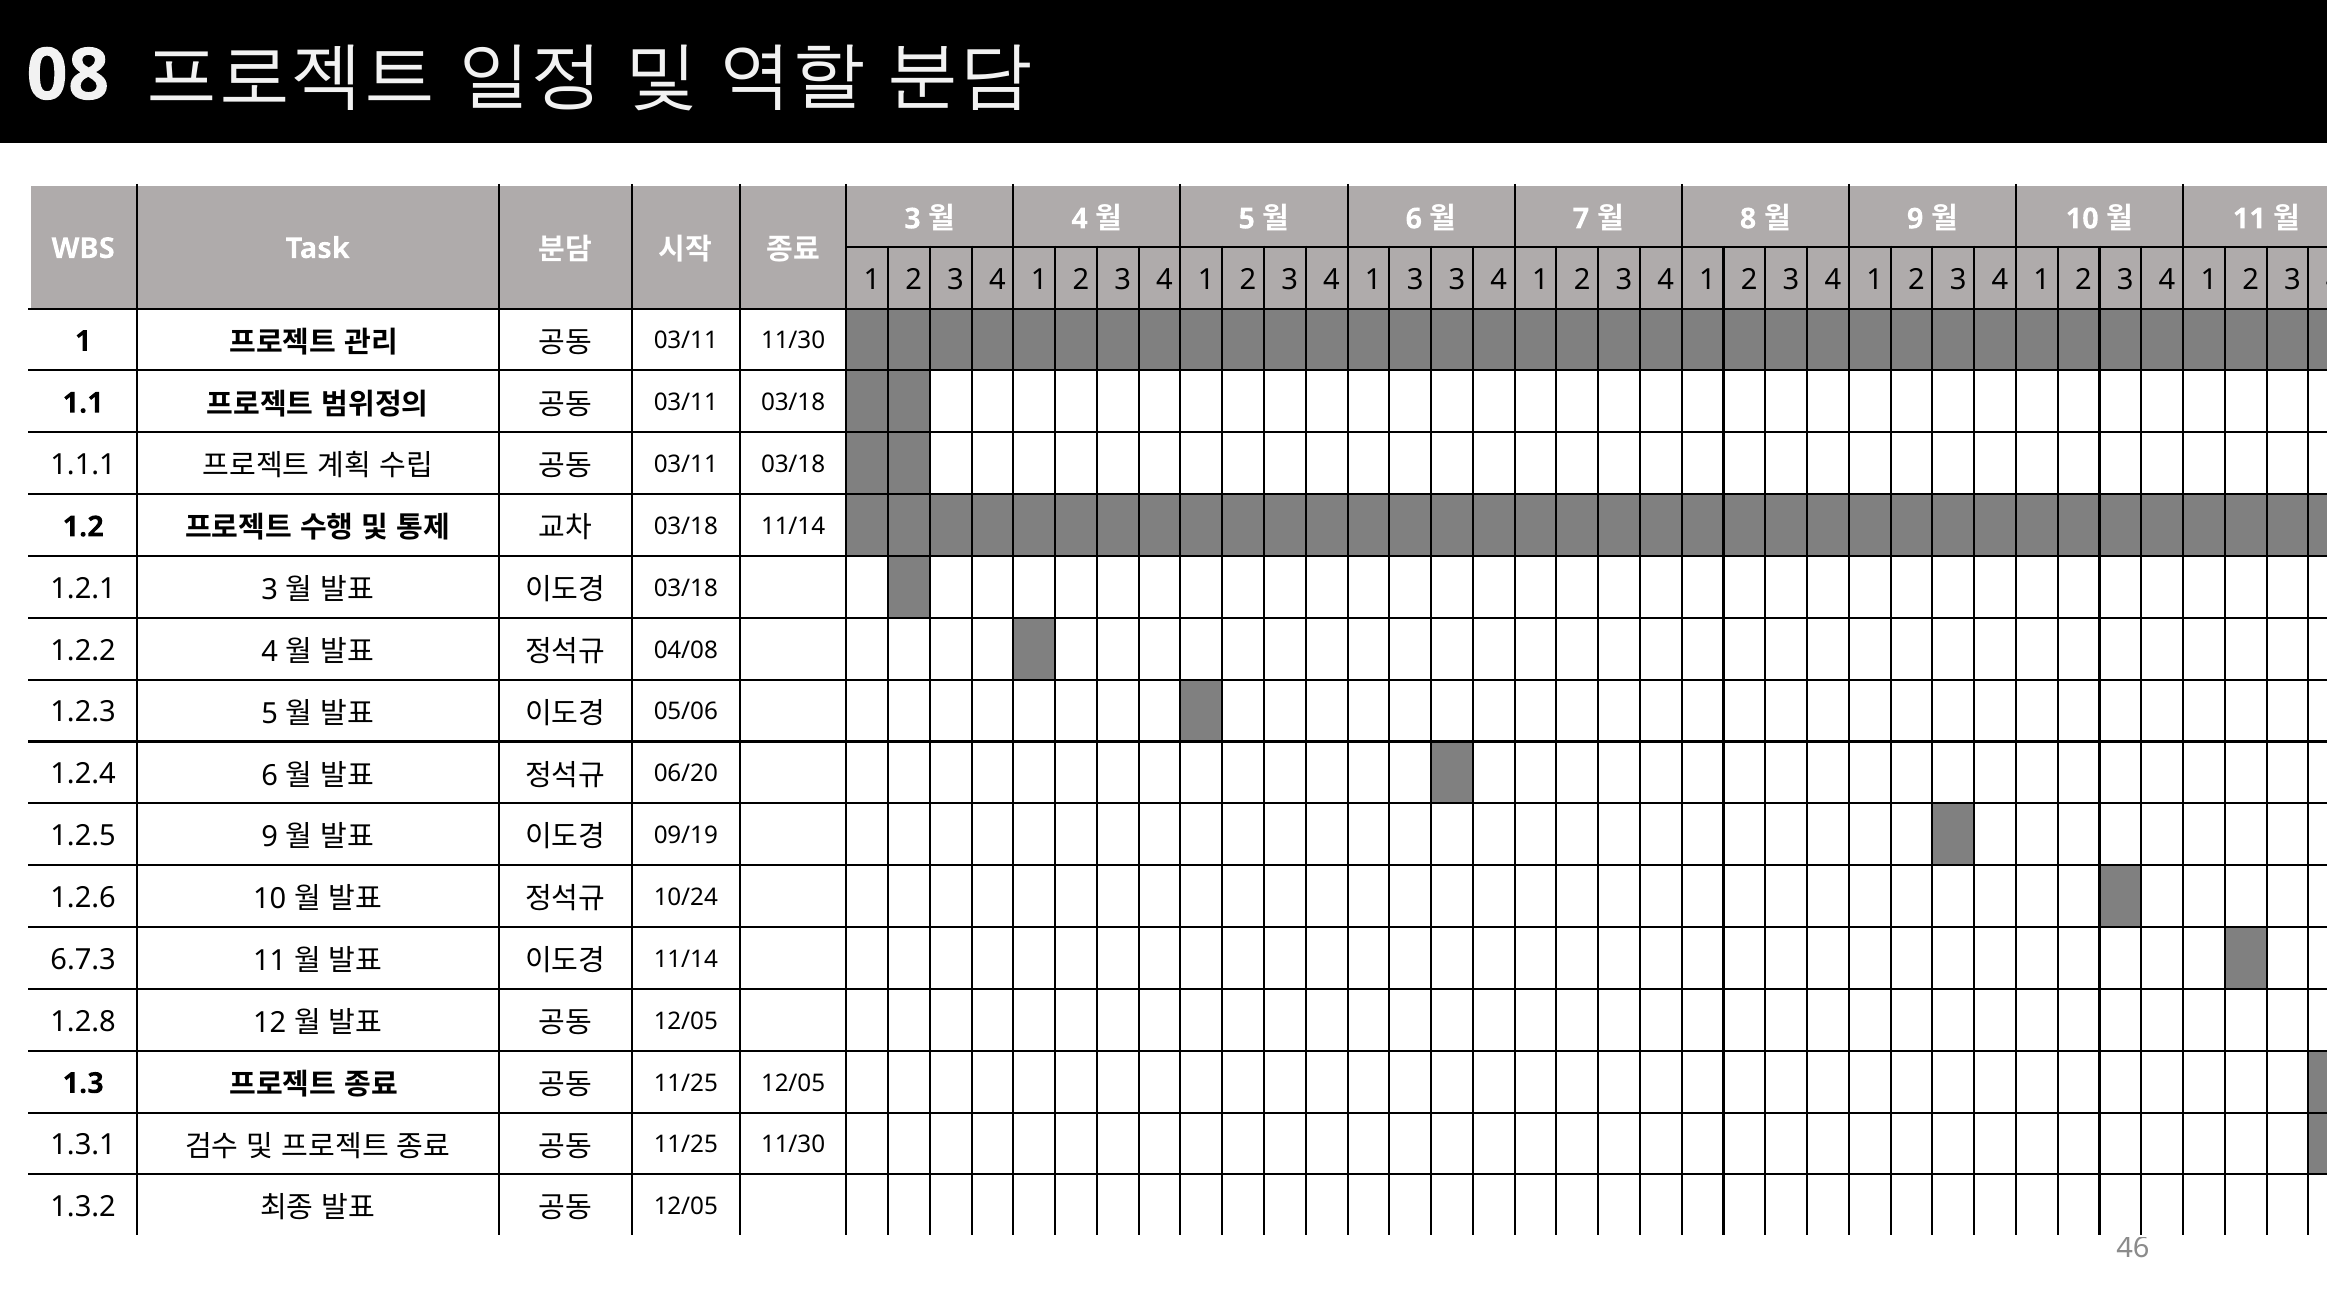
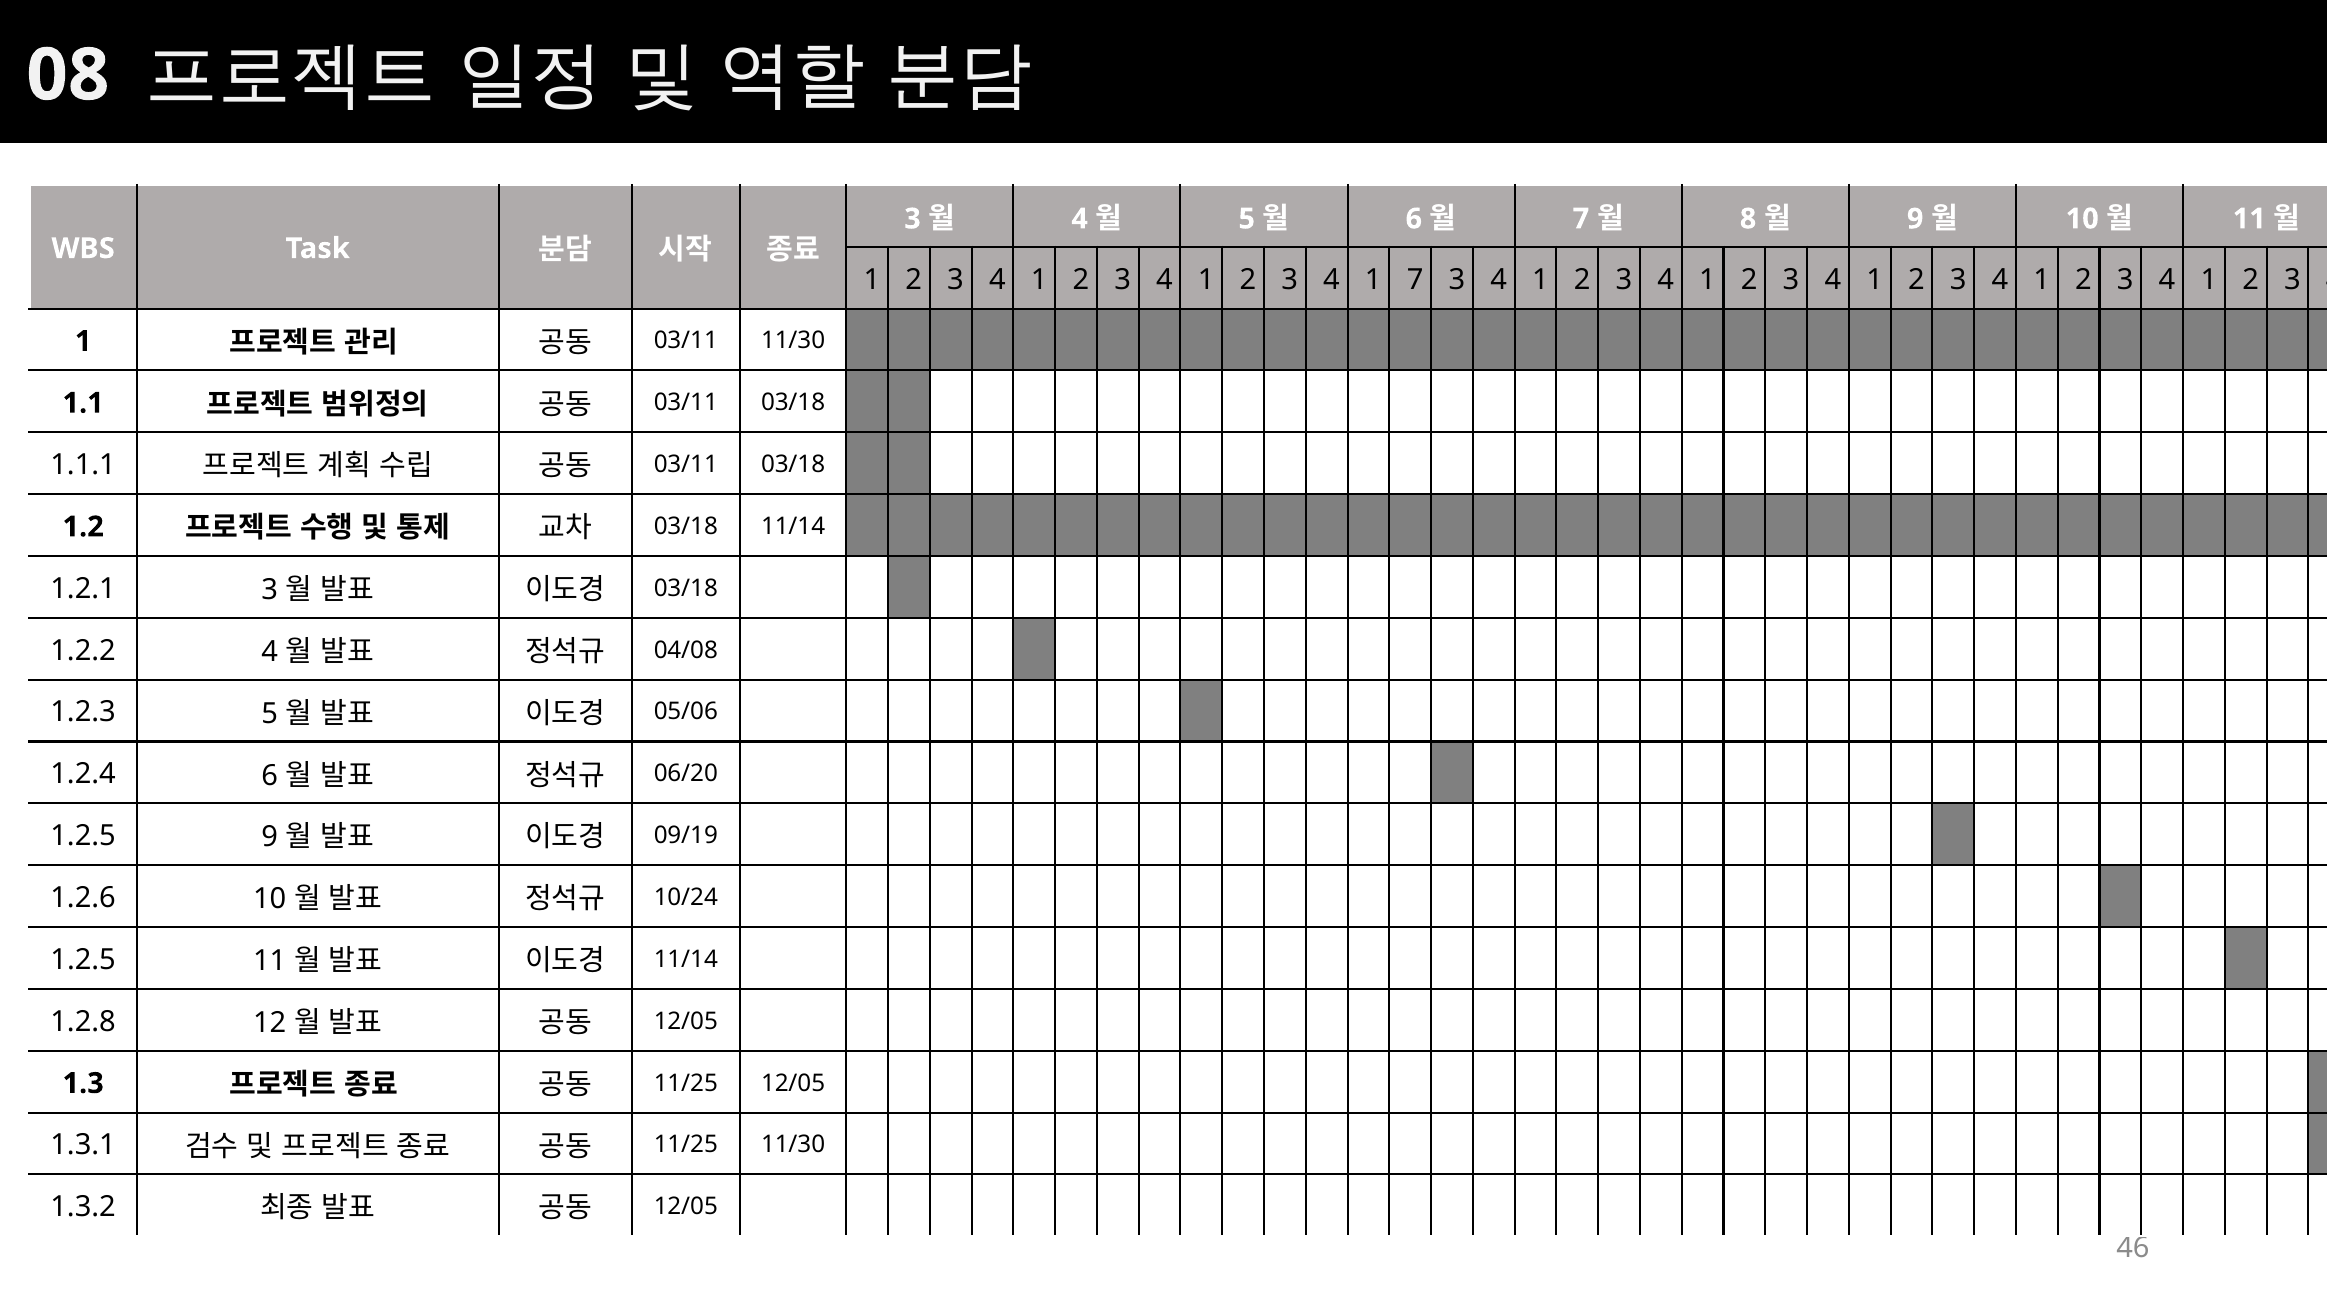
1 3: 3 -> 7 (1415, 279)
6.7.3: 6.7.3 -> 1.2.5 (83, 960)
